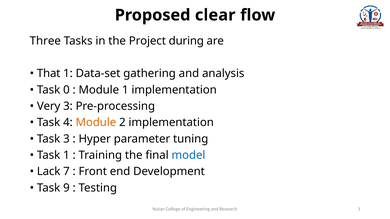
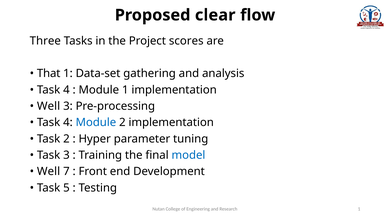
during: during -> scores (186, 41)
0: 0 -> 4 (66, 90)
Very: Very -> Well (49, 106)
Module colour: orange -> blue (96, 123)
Task 3: 3 -> 2 (66, 139)
Task 1: 1 -> 3 (66, 155)
Lack: Lack -> Well (49, 172)
9: 9 -> 5 (66, 188)
